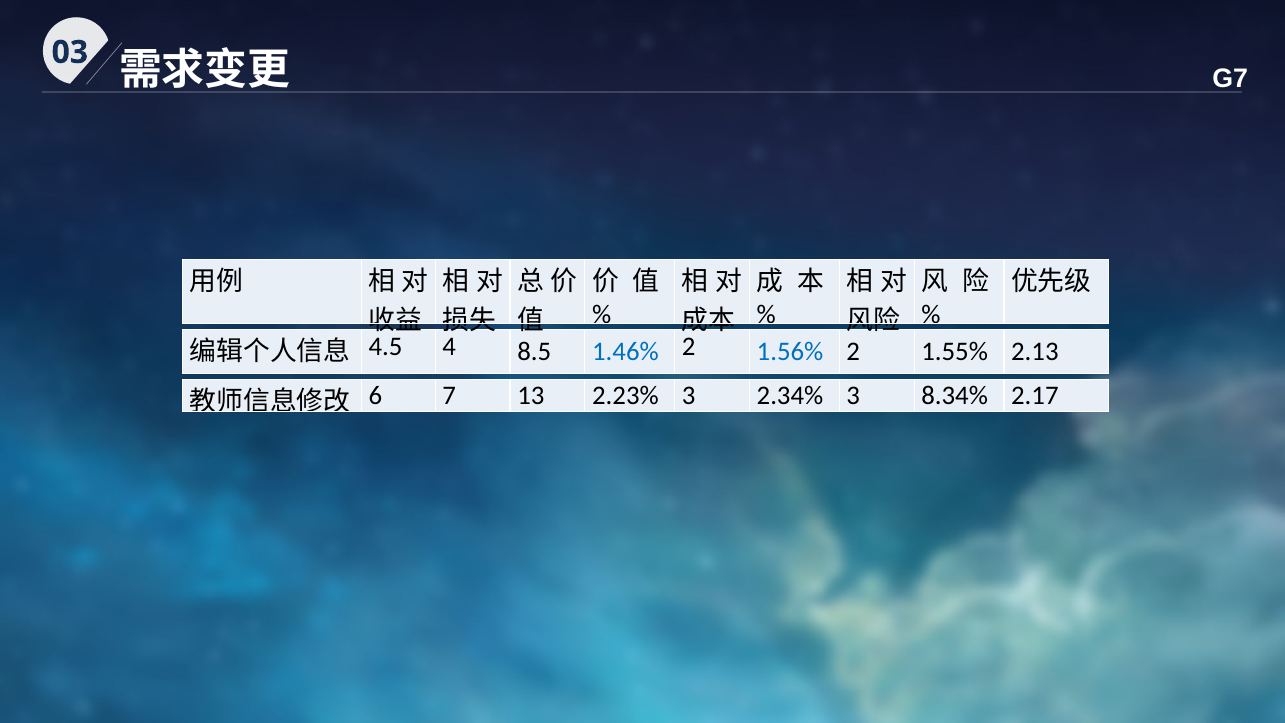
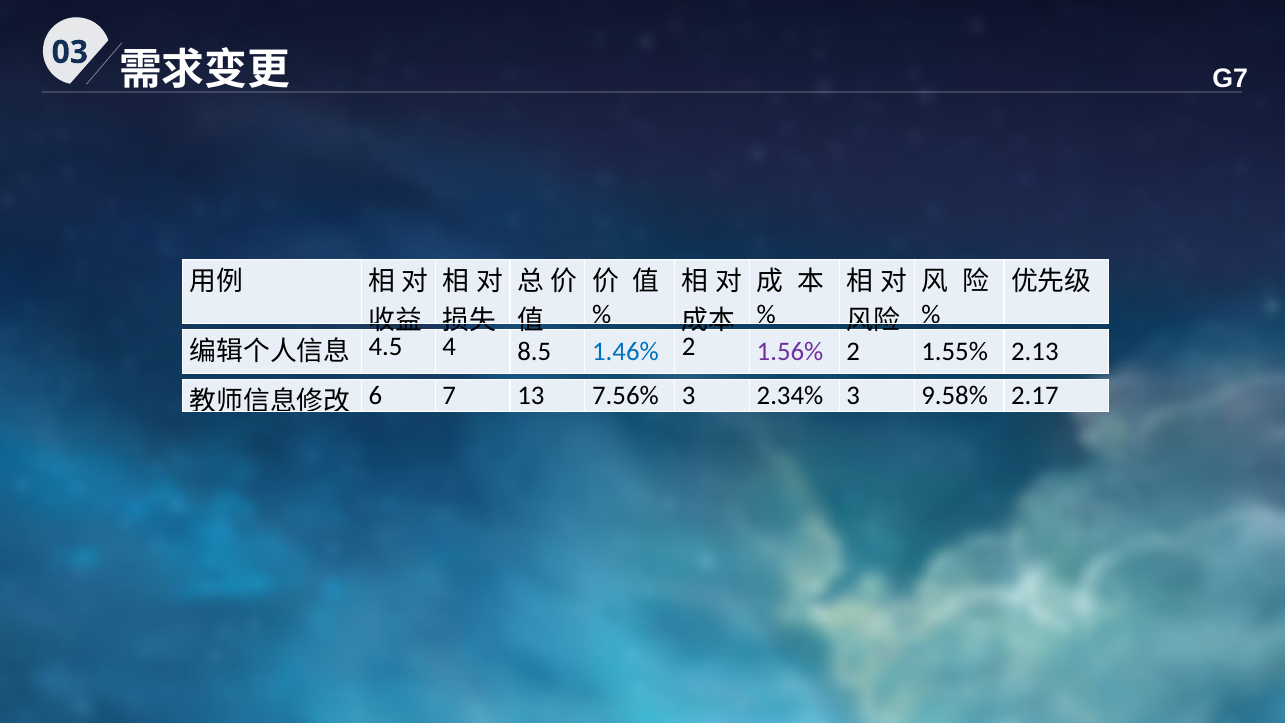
1.56% colour: blue -> purple (790, 352)
2.23%: 2.23% -> 7.56% (625, 396)
8.34%: 8.34% -> 9.58% (955, 396)
